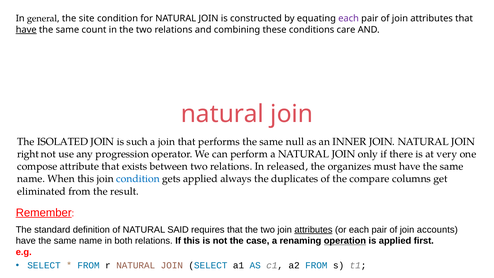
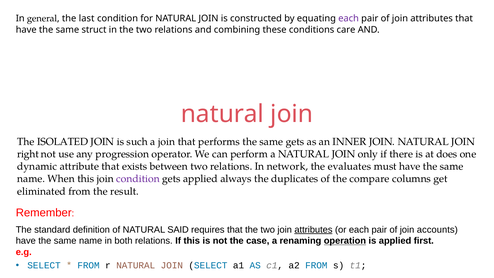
site: site -> last (87, 19)
have underline: present -> none (26, 30)
count: count -> struct (94, 30)
same null: null -> gets (295, 142)
very: very -> does (447, 154)
compose: compose -> dynamic (37, 166)
released: released -> network (287, 166)
organizes: organizes -> evaluates (349, 166)
condition colour: blue -> purple (138, 179)
Remember underline: present -> none (44, 213)
